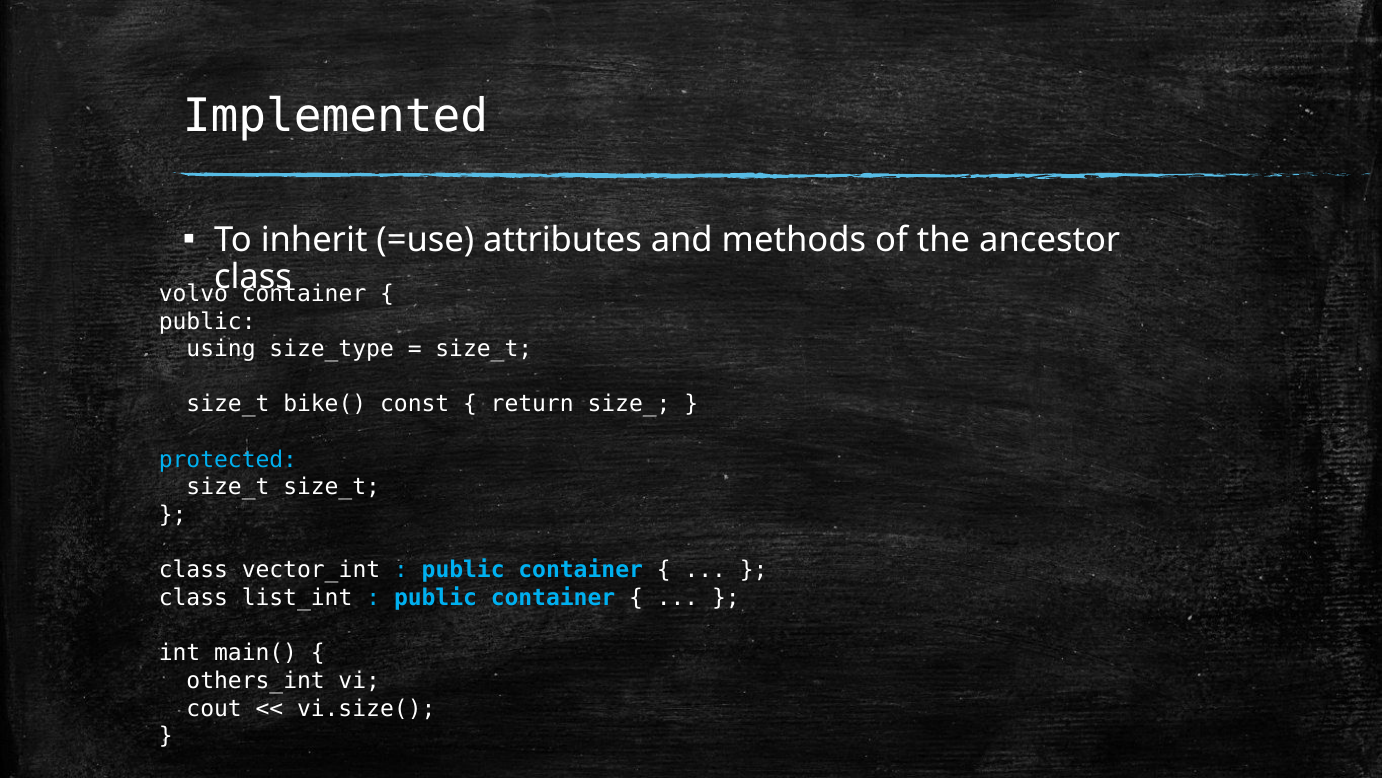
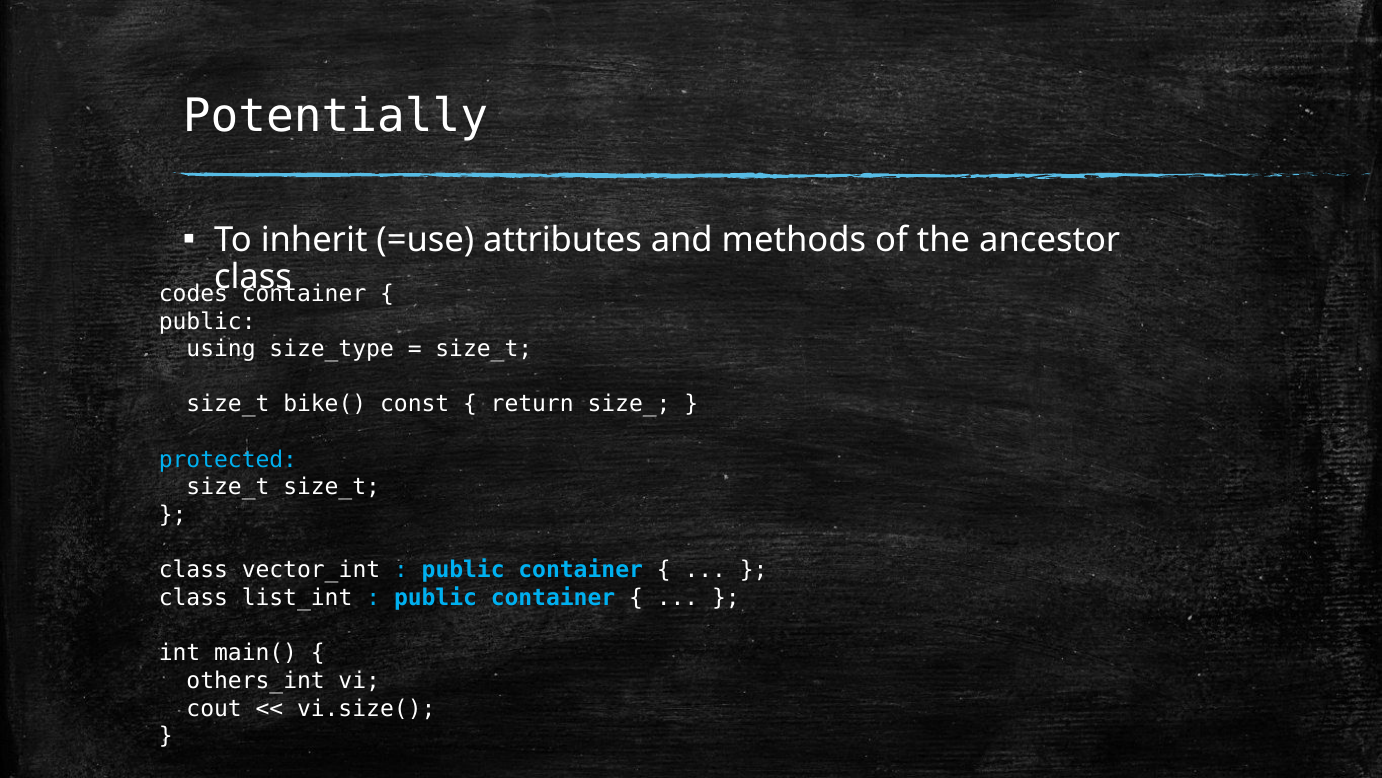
Implemented: Implemented -> Potentially (336, 116)
volvo: volvo -> codes (193, 294)
